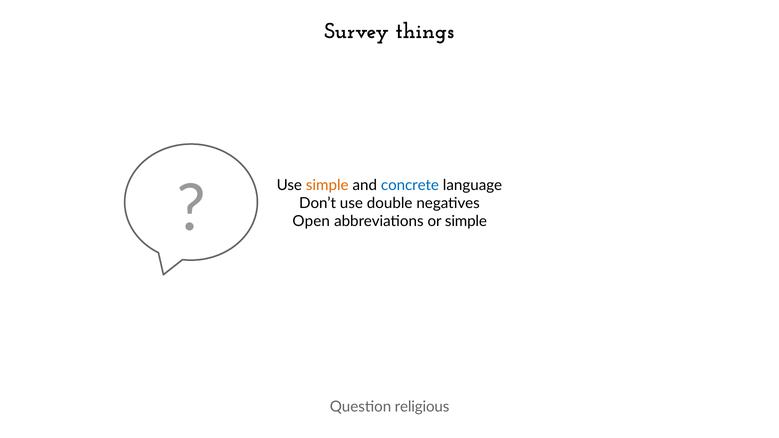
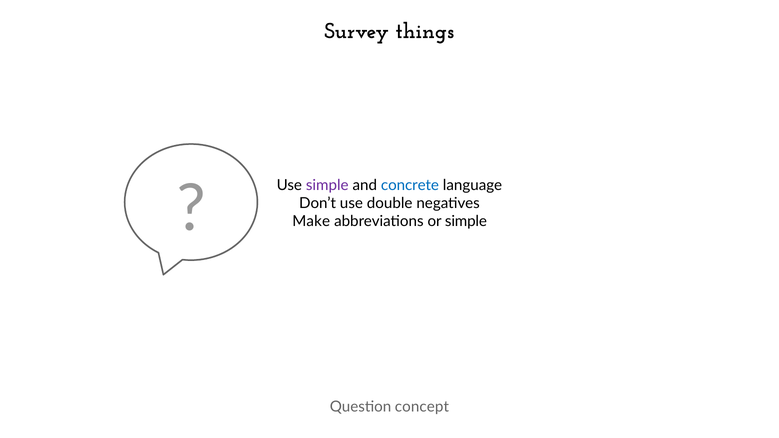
simple colour: orange -> purple (327, 185)
Open: Open -> Make (311, 221)
religious: religious -> concept (422, 407)
